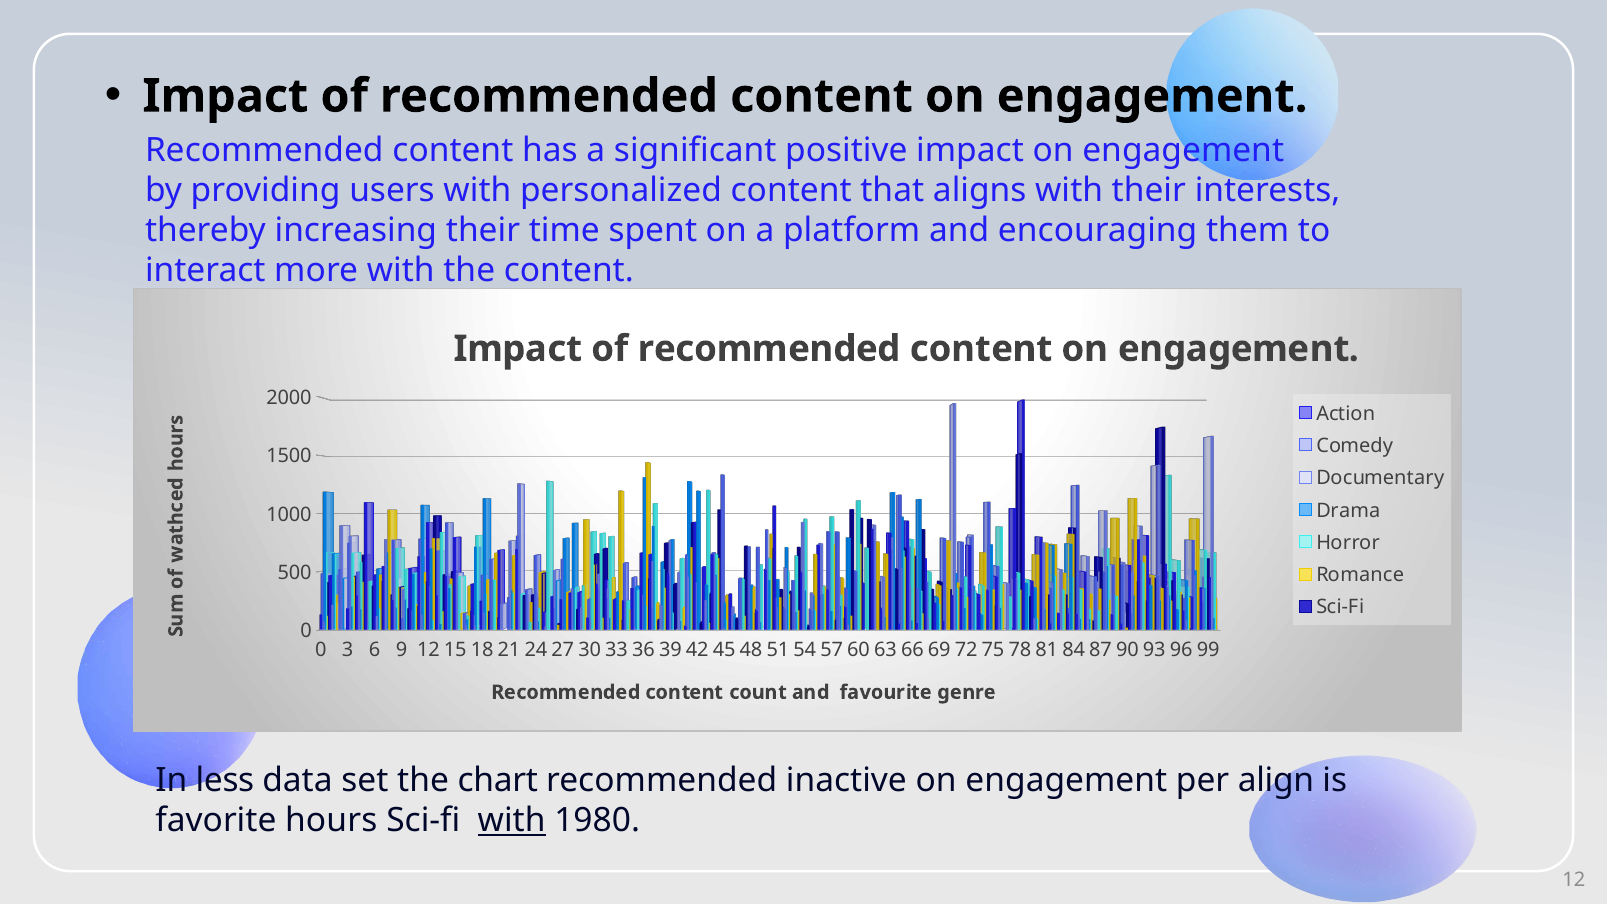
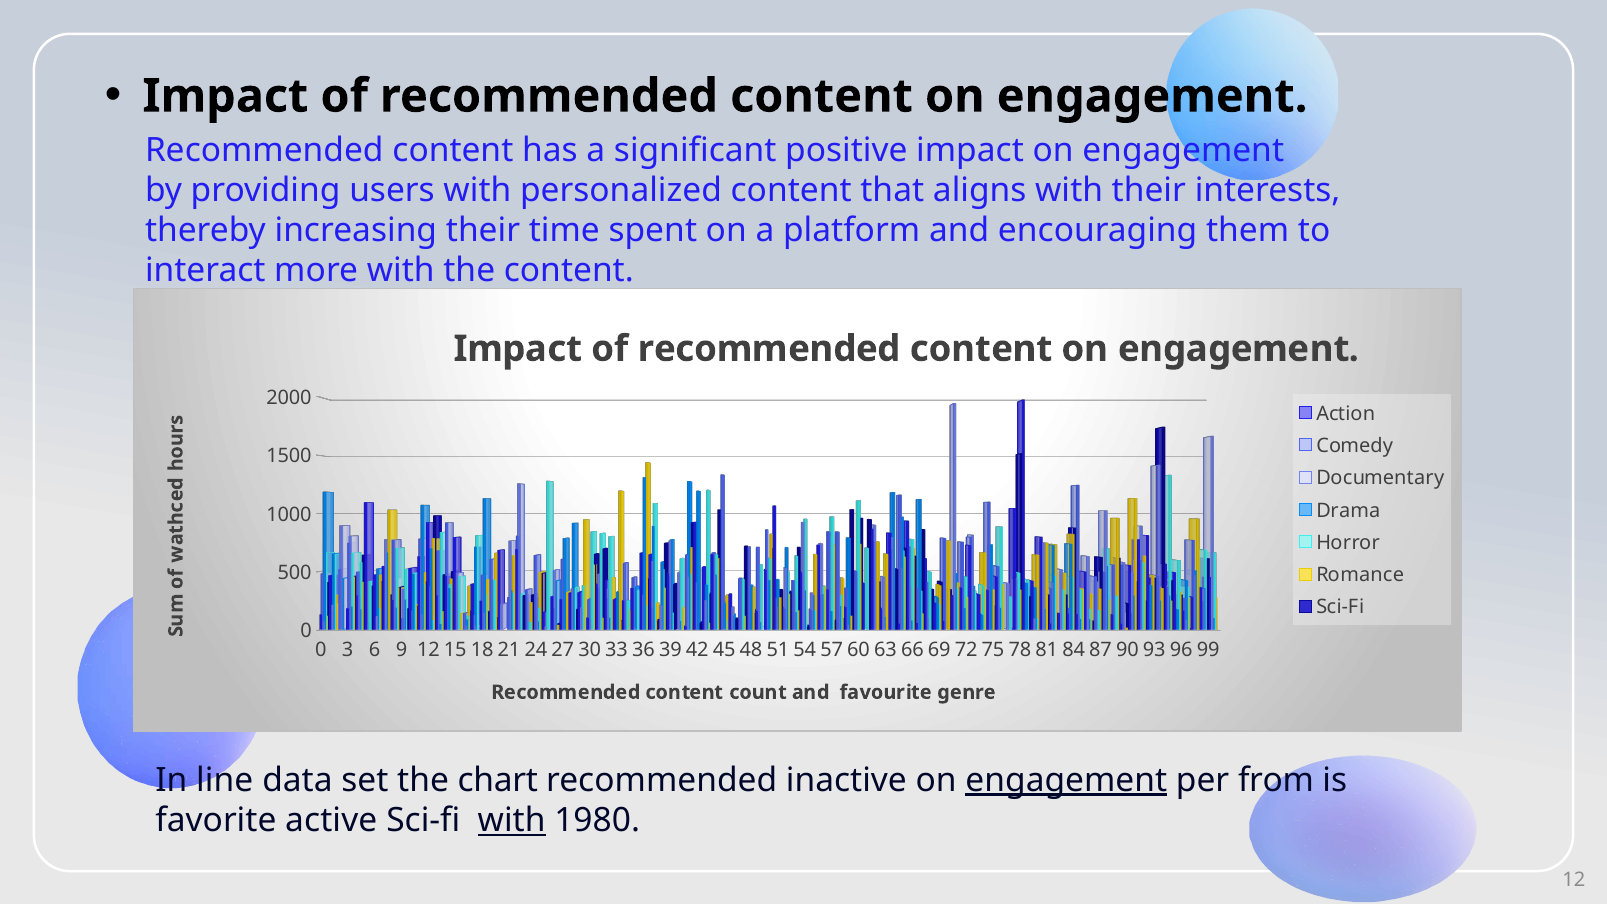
less: less -> line (225, 780)
engagement underline: none -> present (1066, 780)
align: align -> from (1276, 780)
hours: hours -> active (331, 820)
